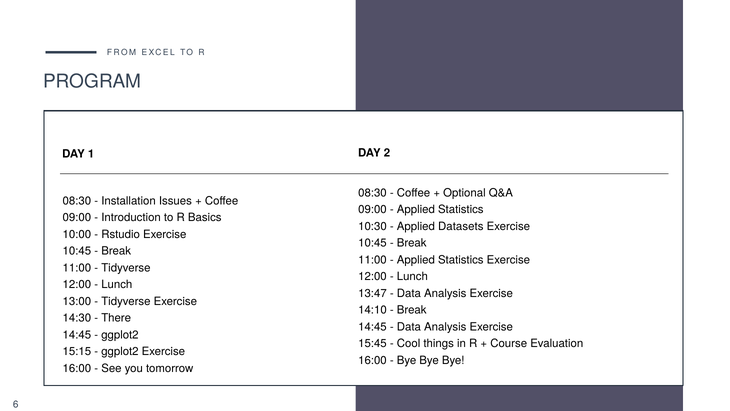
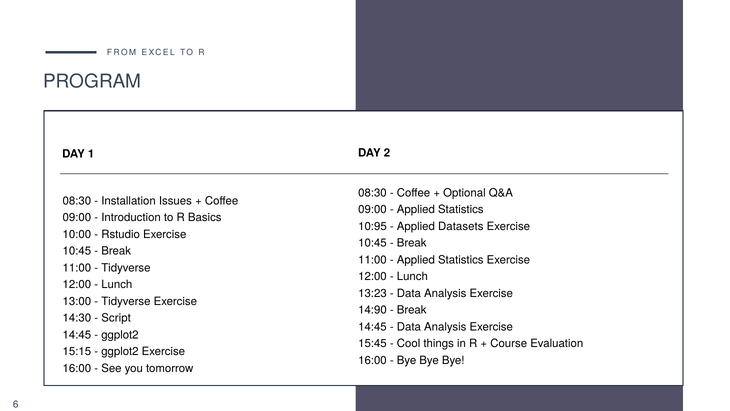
10:30: 10:30 -> 10:95 (372, 226)
13:47: 13:47 -> 13:23 (372, 293)
14:10: 14:10 -> 14:90 (372, 310)
There: There -> Script (116, 318)
